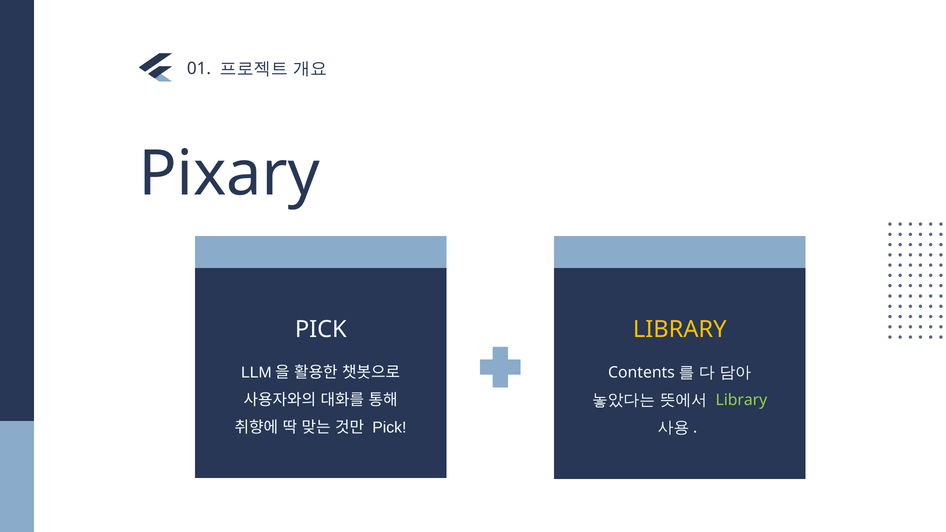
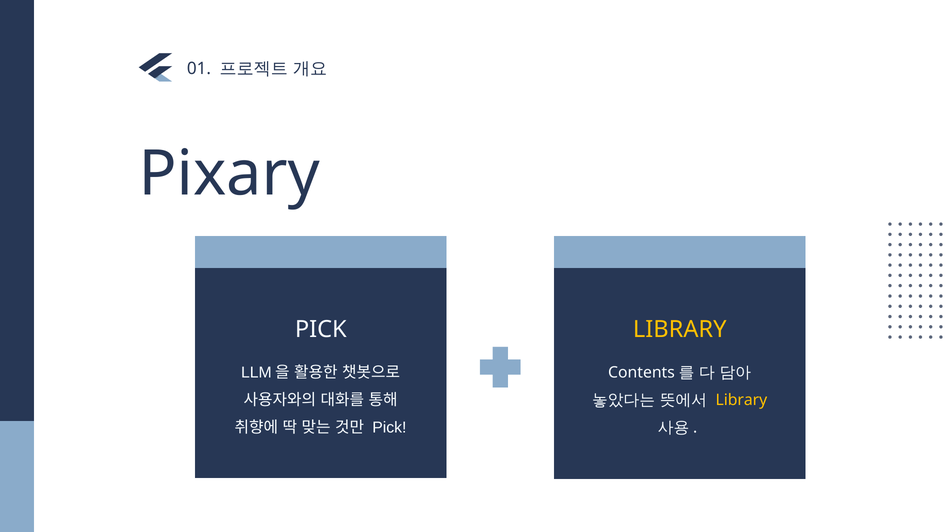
Library colour: light green -> yellow (741, 400)
